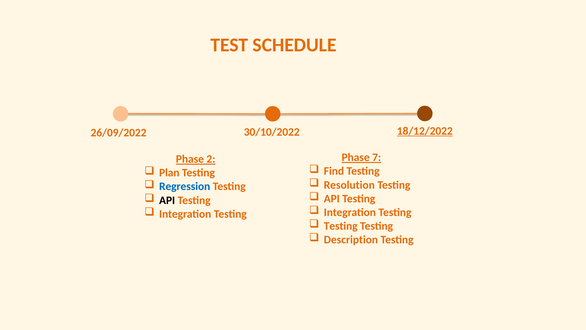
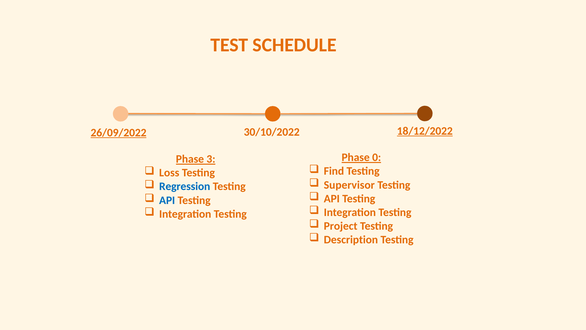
26/09/2022 underline: none -> present (119, 133)
7: 7 -> 0 (377, 157)
2: 2 -> 3 (211, 159)
Plan: Plan -> Loss (169, 173)
Resolution: Resolution -> Supervisor (349, 185)
API colour: black -> blue (167, 200)
Testing: Testing -> Project (341, 226)
